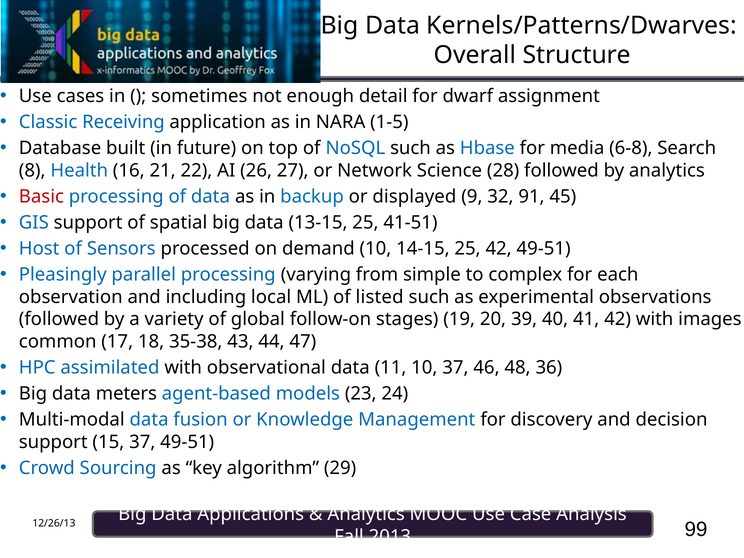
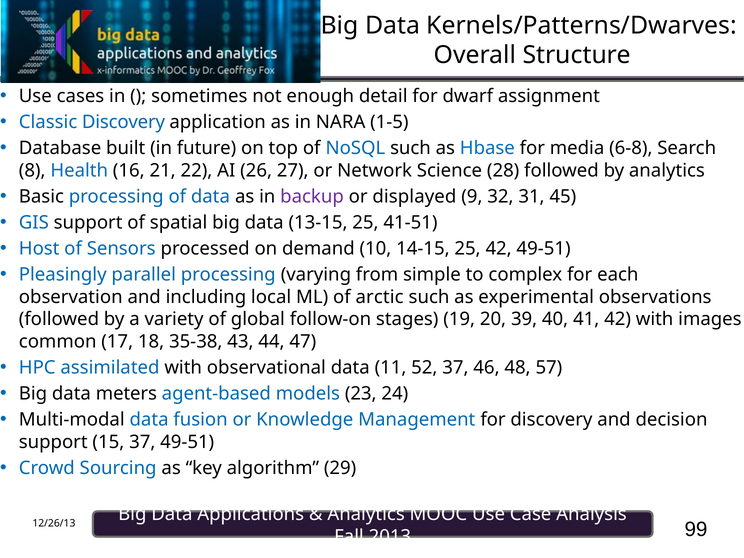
Classic Receiving: Receiving -> Discovery (123, 122)
Basic colour: red -> black (41, 196)
backup colour: blue -> purple (312, 196)
91: 91 -> 31 (531, 196)
listed: listed -> arctic (380, 297)
11 10: 10 -> 52 (424, 368)
36: 36 -> 57 (549, 368)
